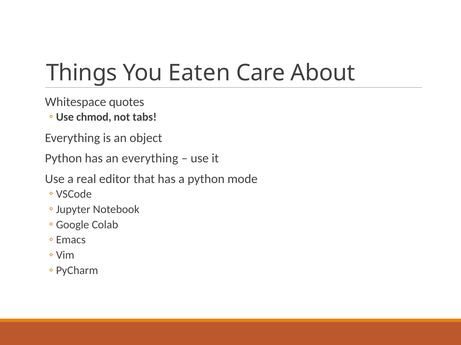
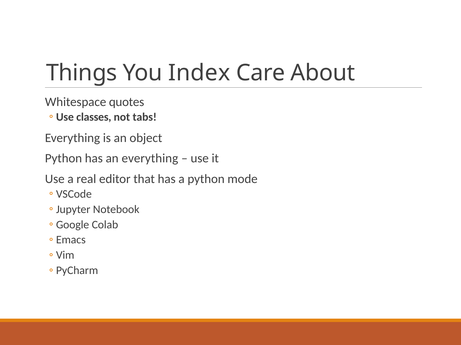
Eaten: Eaten -> Index (199, 73)
chmod: chmod -> classes (94, 117)
